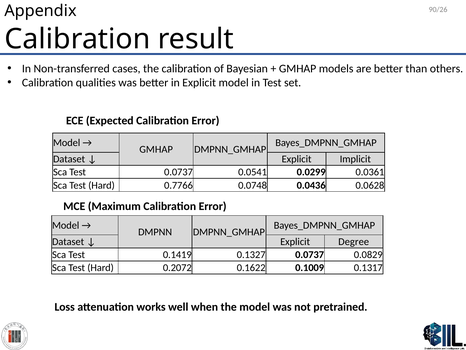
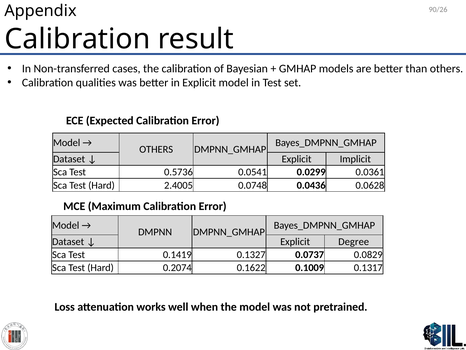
GMHAP: GMHAP -> OTHERS (156, 149)
Test 0.0737: 0.0737 -> 0.5736 (178, 172)
0.7766: 0.7766 -> 2.4005 (178, 185)
0.2072: 0.2072 -> 0.2074 (177, 267)
